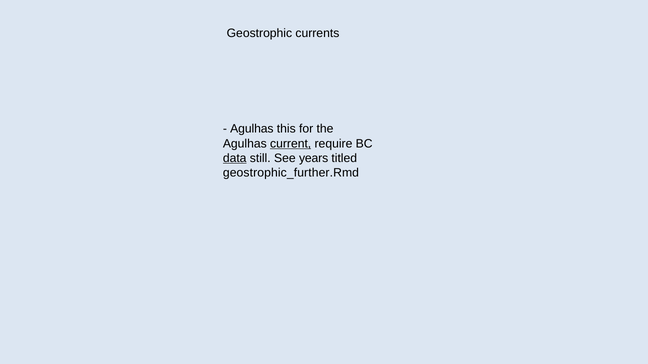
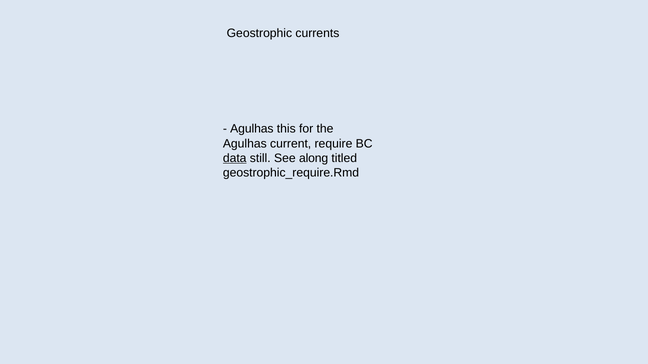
current underline: present -> none (291, 144)
years: years -> along (314, 158)
geostrophic_further.Rmd: geostrophic_further.Rmd -> geostrophic_require.Rmd (291, 173)
